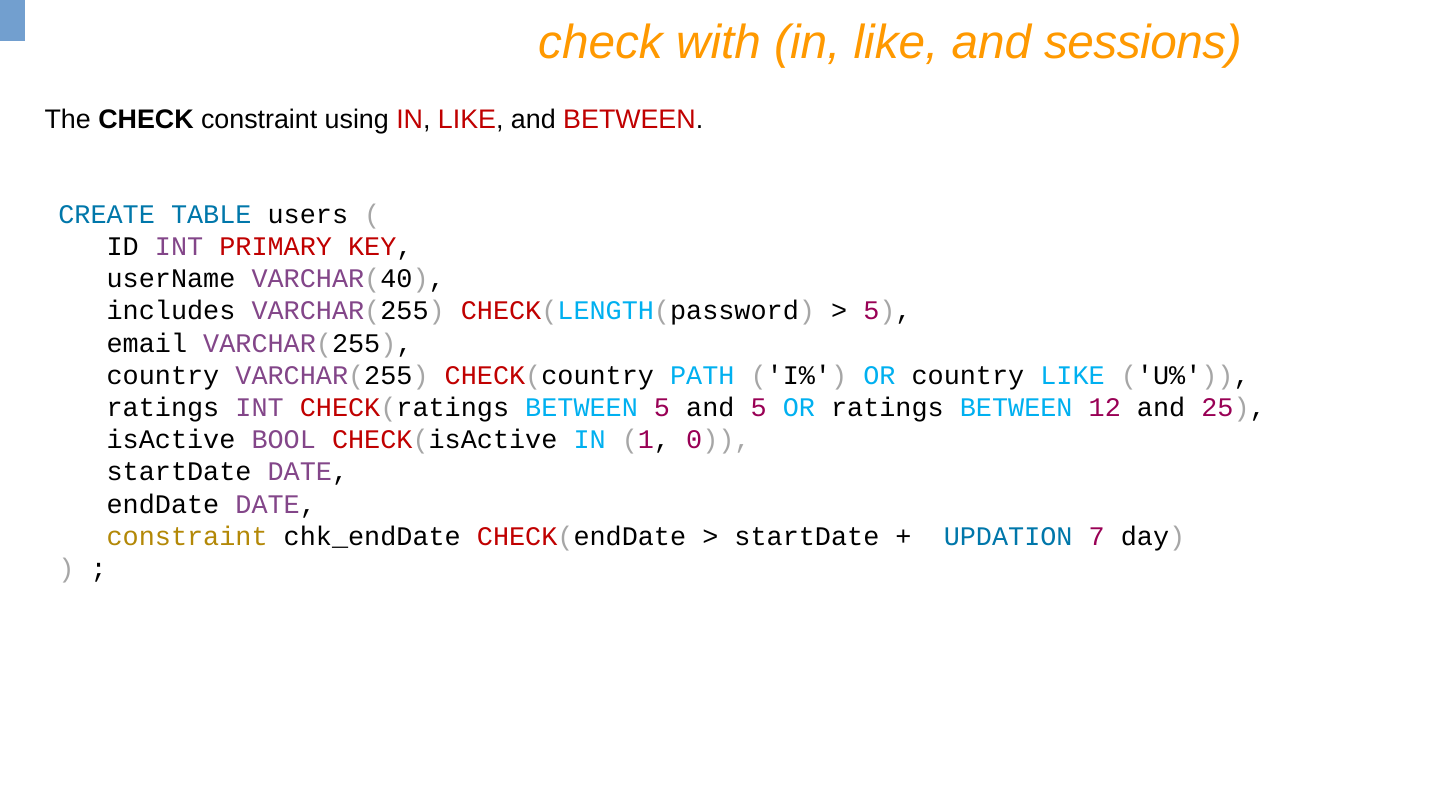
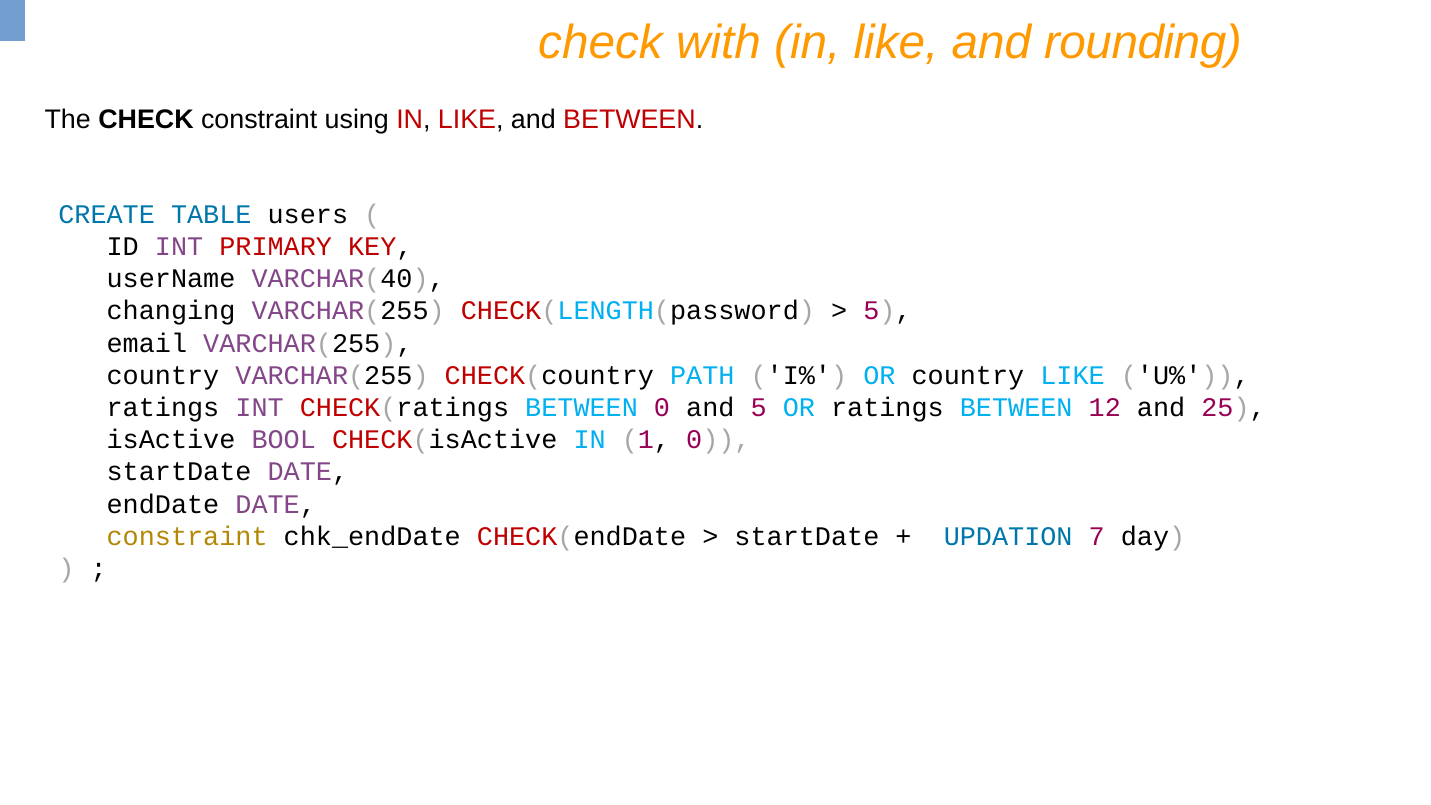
sessions: sessions -> rounding (1143, 43)
includes: includes -> changing (171, 311)
BETWEEN 5: 5 -> 0 (662, 408)
